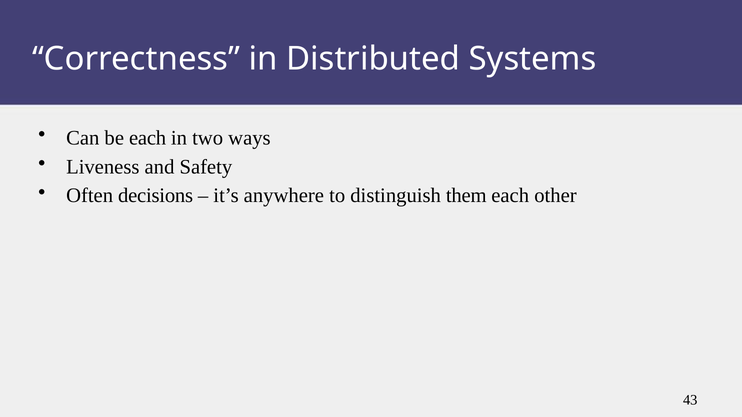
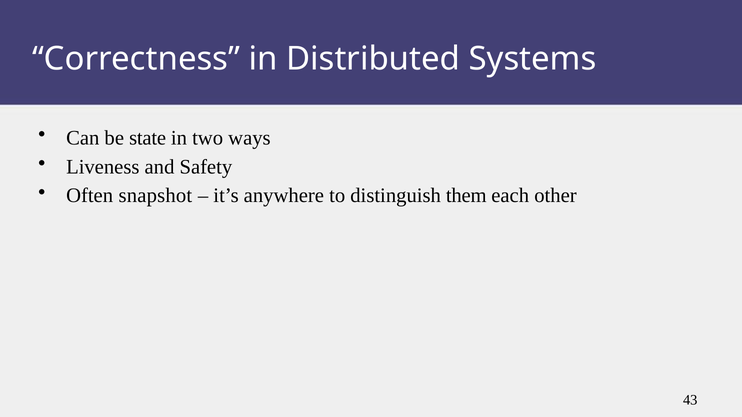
be each: each -> state (148, 138)
decisions: decisions -> snapshot (155, 196)
